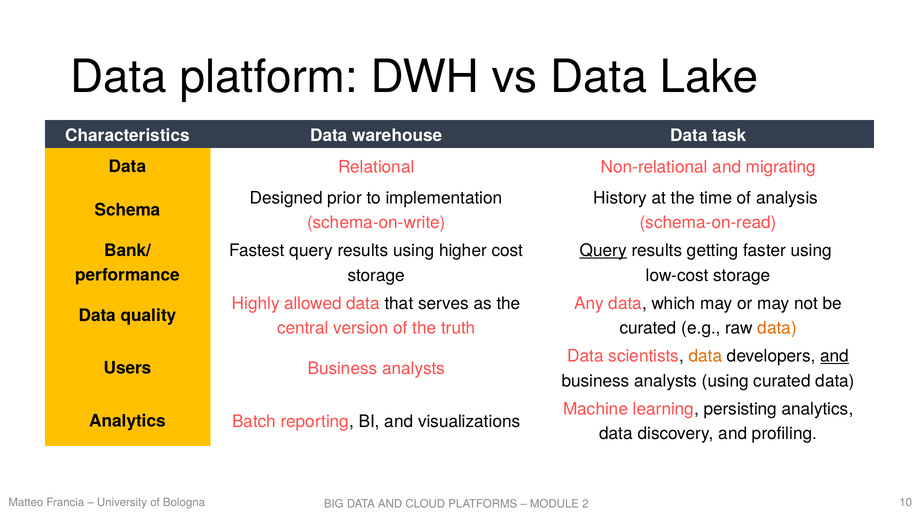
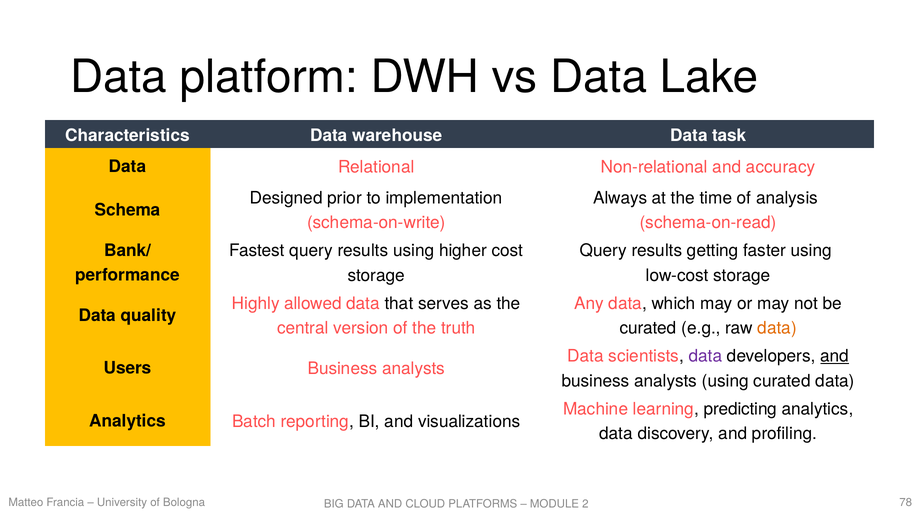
migrating: migrating -> accuracy (781, 167)
History: History -> Always (620, 198)
Query underline: present -> none (603, 251)
data colour: orange -> purple (705, 356)
persisting: persisting -> predicting (740, 409)
10: 10 -> 78 (906, 503)
